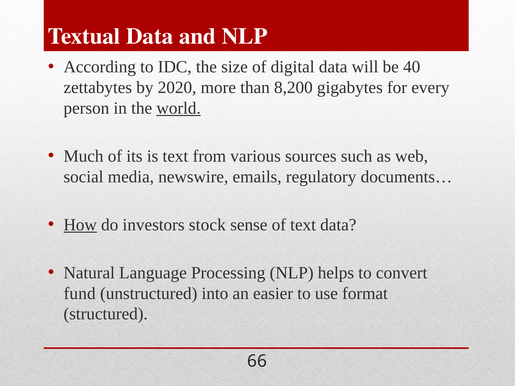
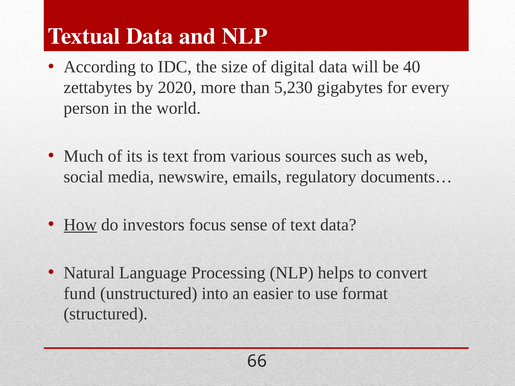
8,200: 8,200 -> 5,230 (293, 88)
world underline: present -> none (179, 108)
stock: stock -> focus (207, 225)
